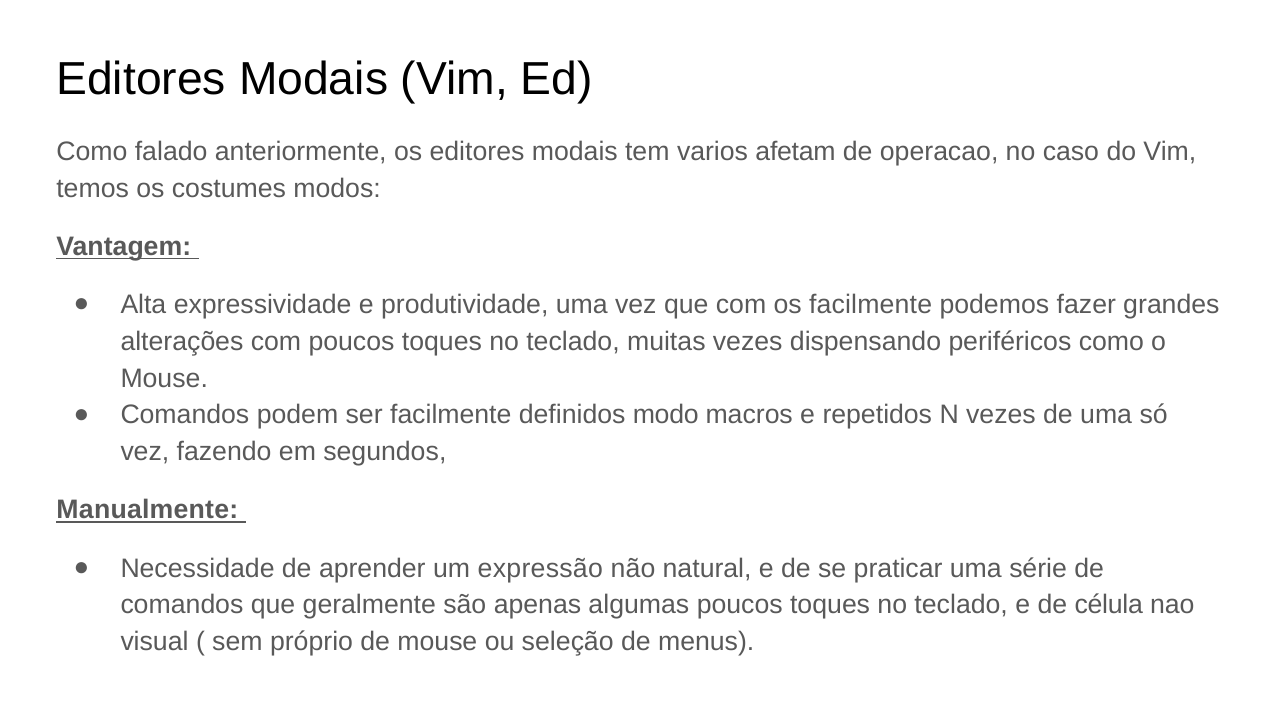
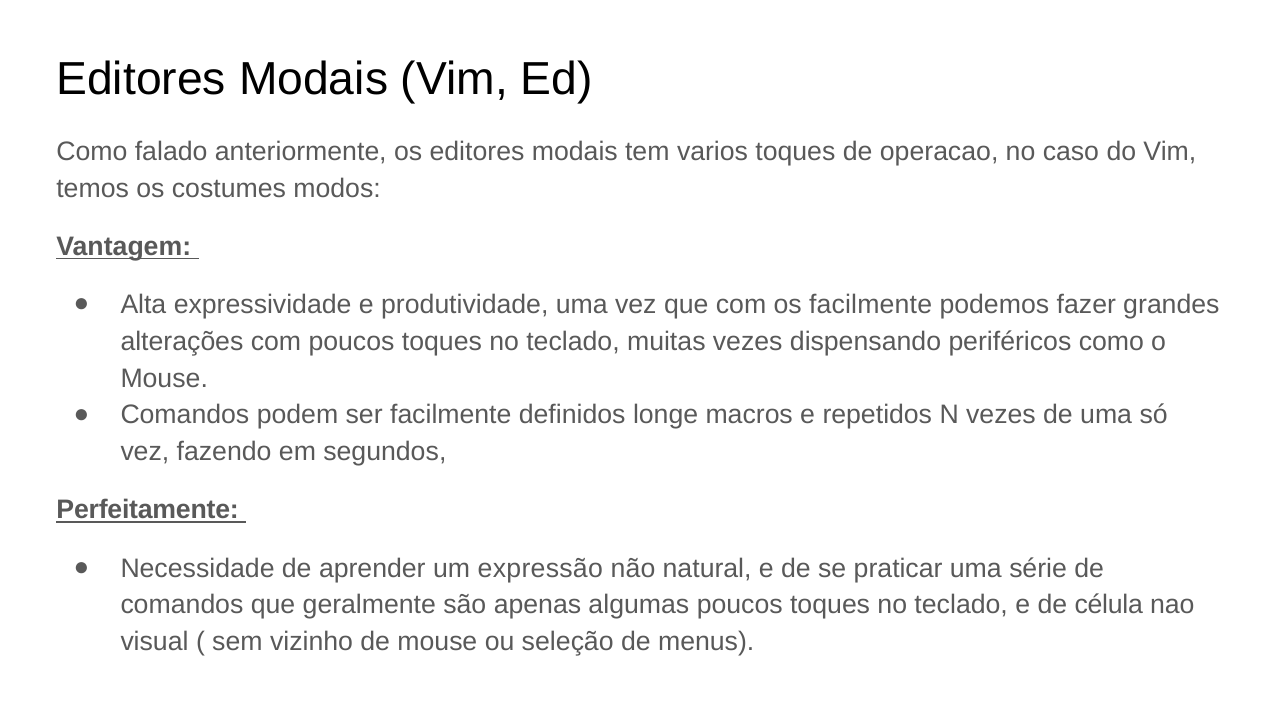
varios afetam: afetam -> toques (795, 151)
modo: modo -> longe (666, 415)
Manualmente: Manualmente -> Perfeitamente (148, 510)
próprio: próprio -> vizinho (312, 642)
